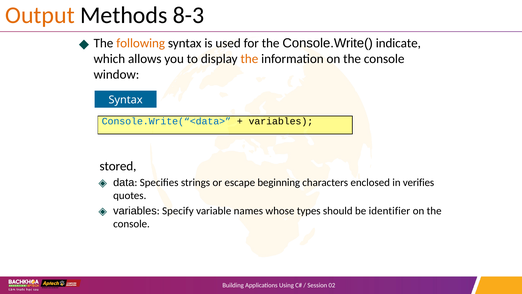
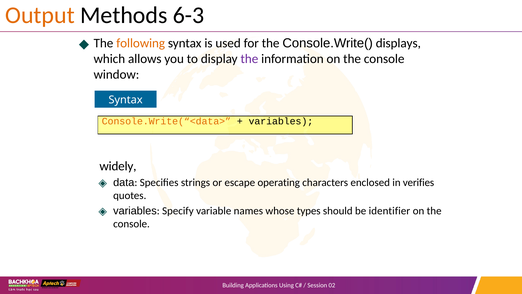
8-3: 8-3 -> 6-3 (189, 15)
indicate: indicate -> displays (398, 43)
the colour: orange -> purple (249, 59)
Console.Write(“<data> colour: blue -> orange (166, 121)
stored: stored -> widely (118, 166)
beginning: beginning -> operating (279, 182)
